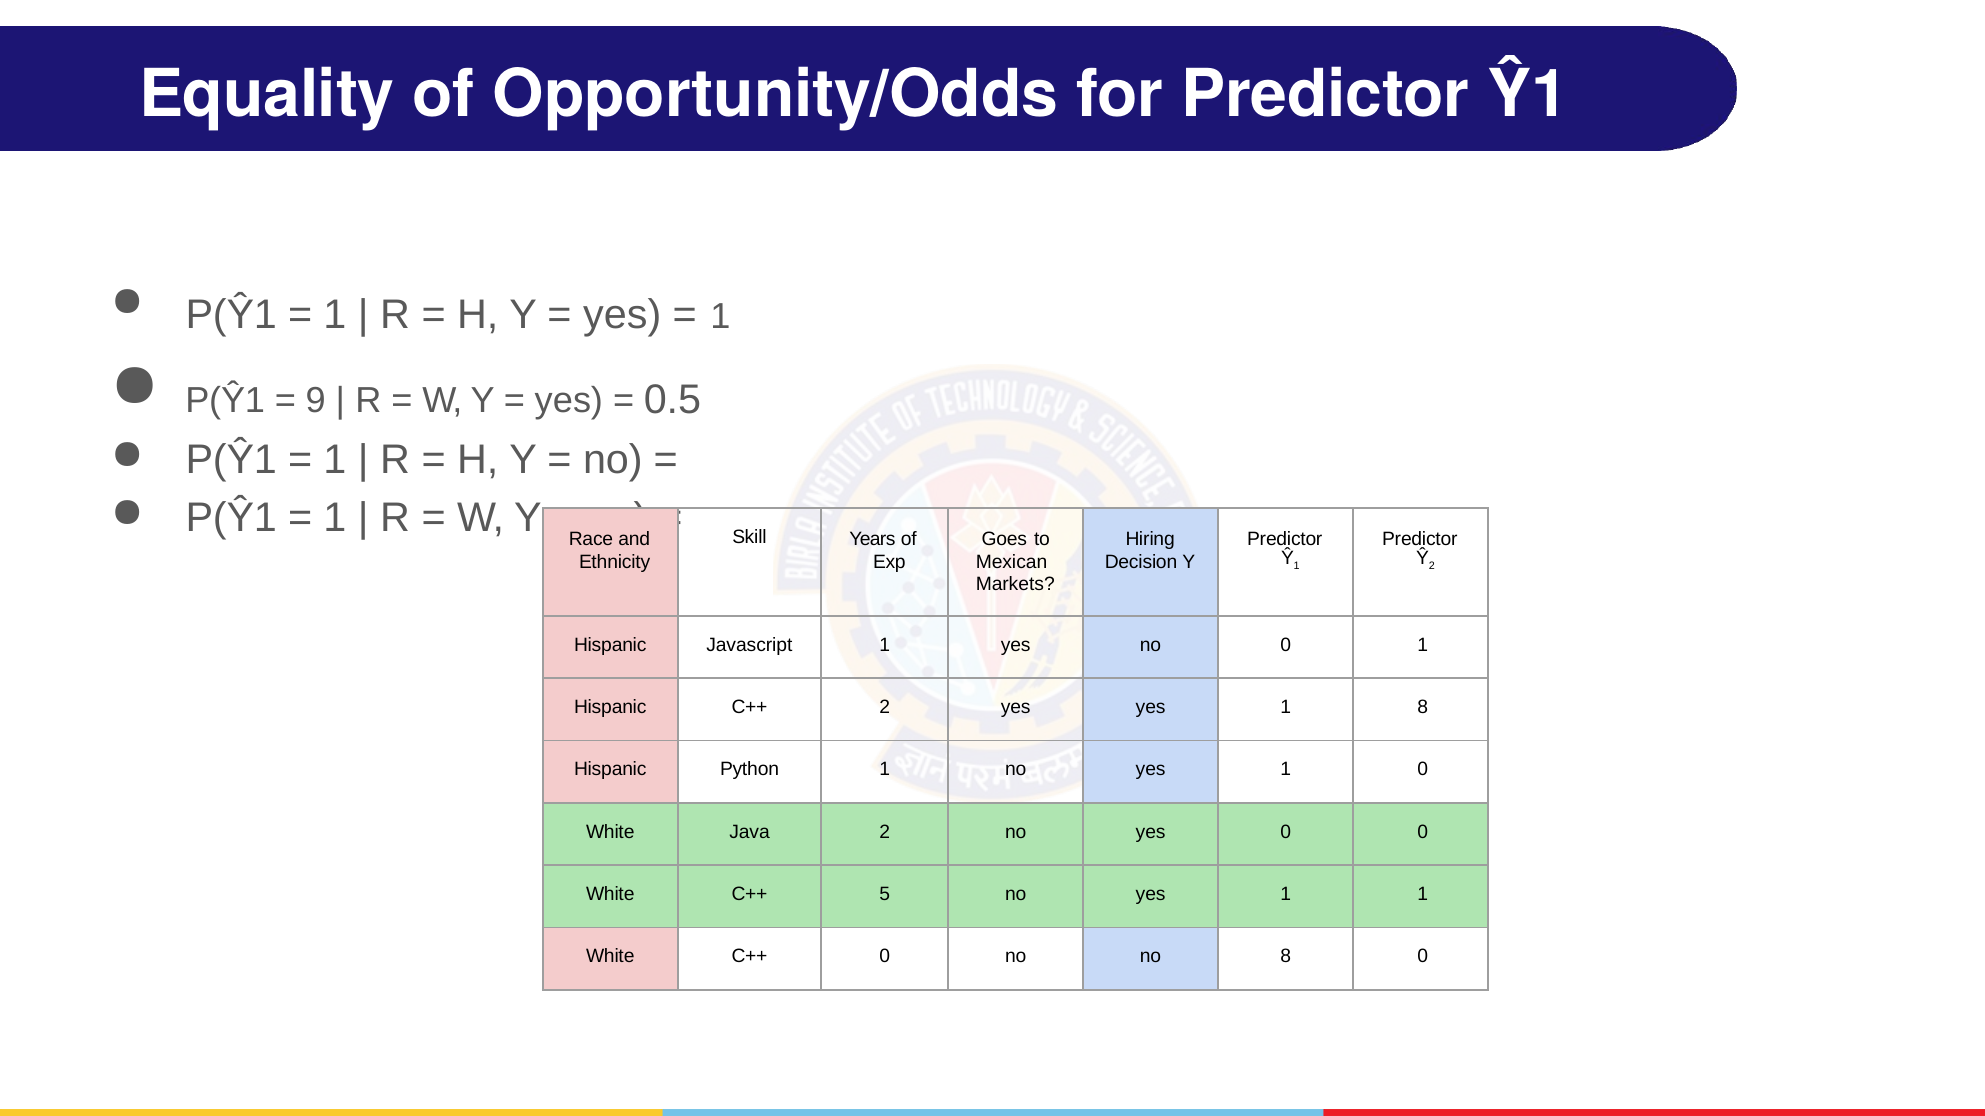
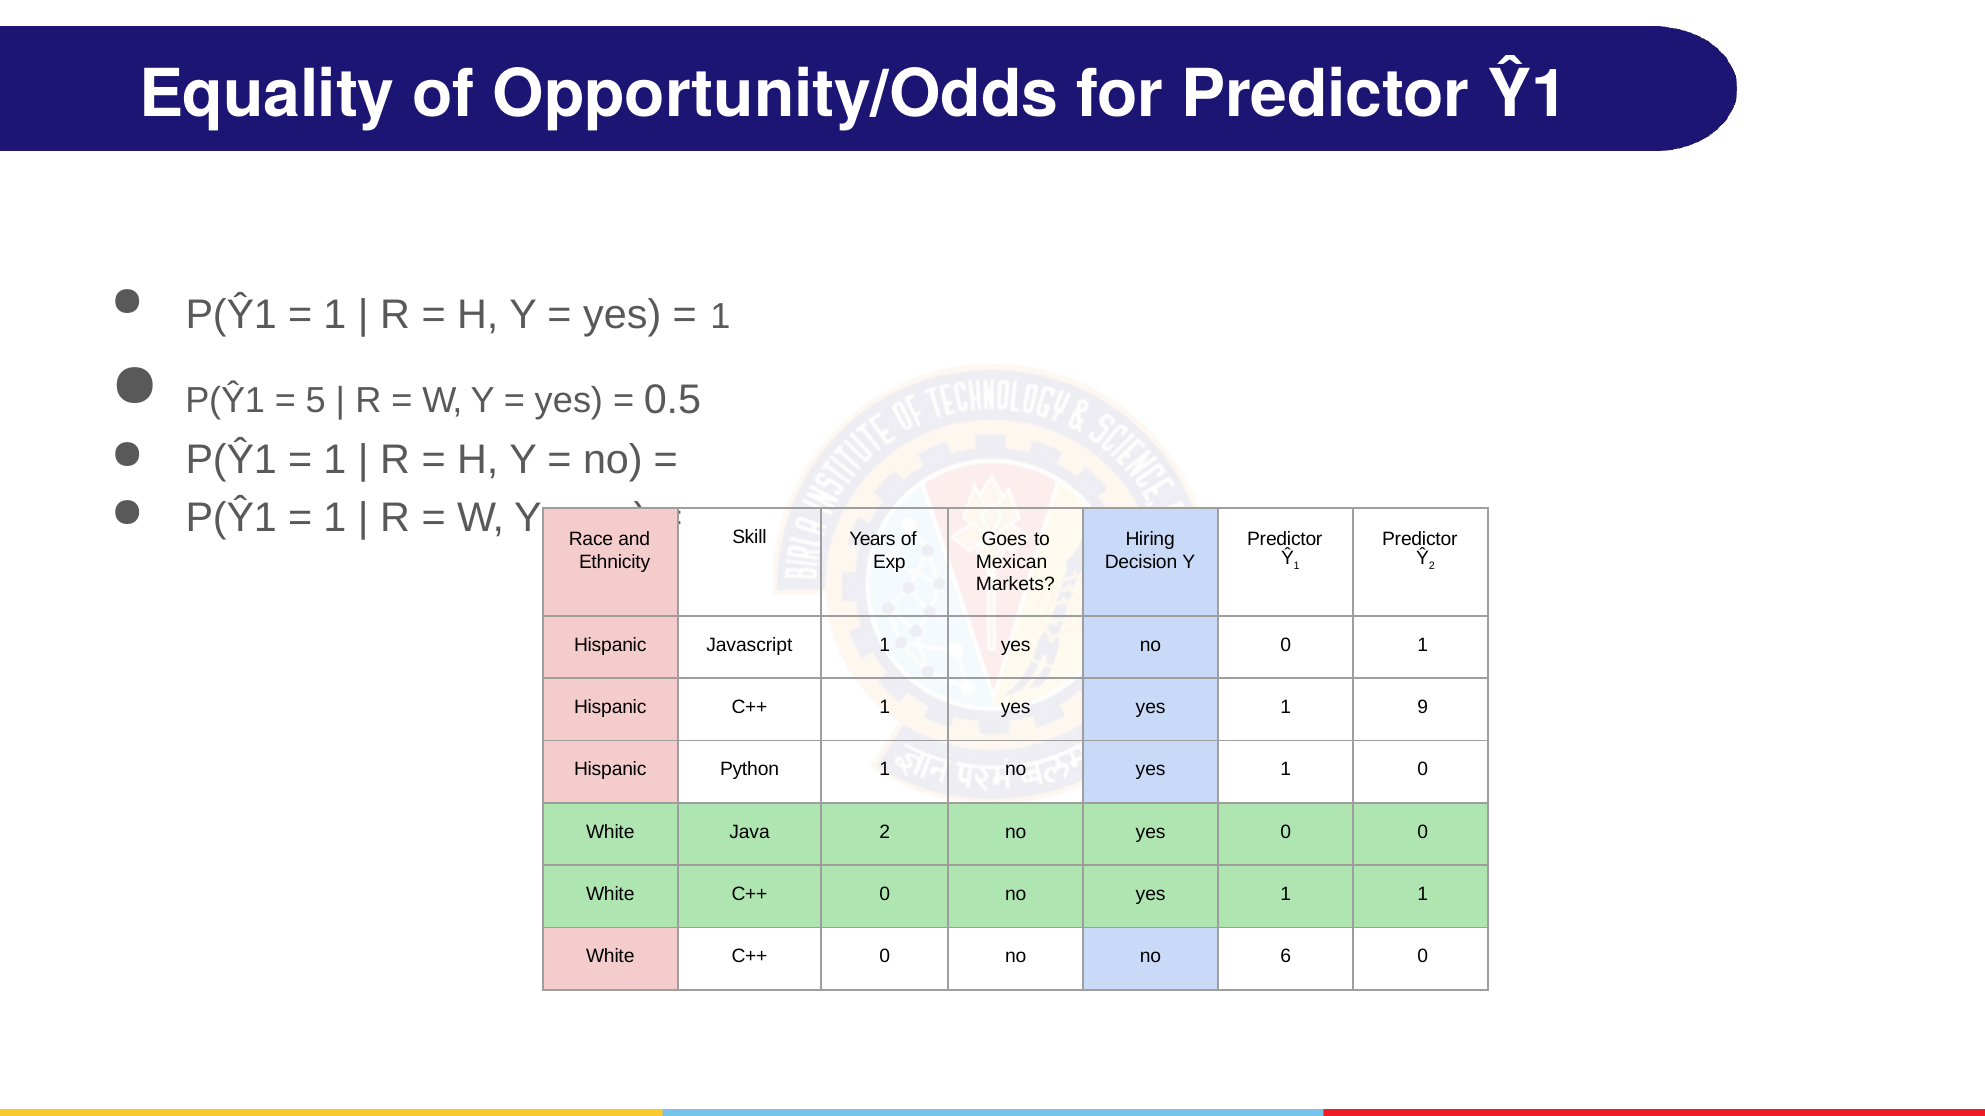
9: 9 -> 5 (316, 401)
C++ 2: 2 -> 1 (885, 707)
1 8: 8 -> 9 (1423, 707)
5: 5 -> 0 (885, 894)
no 8: 8 -> 6 (1286, 957)
